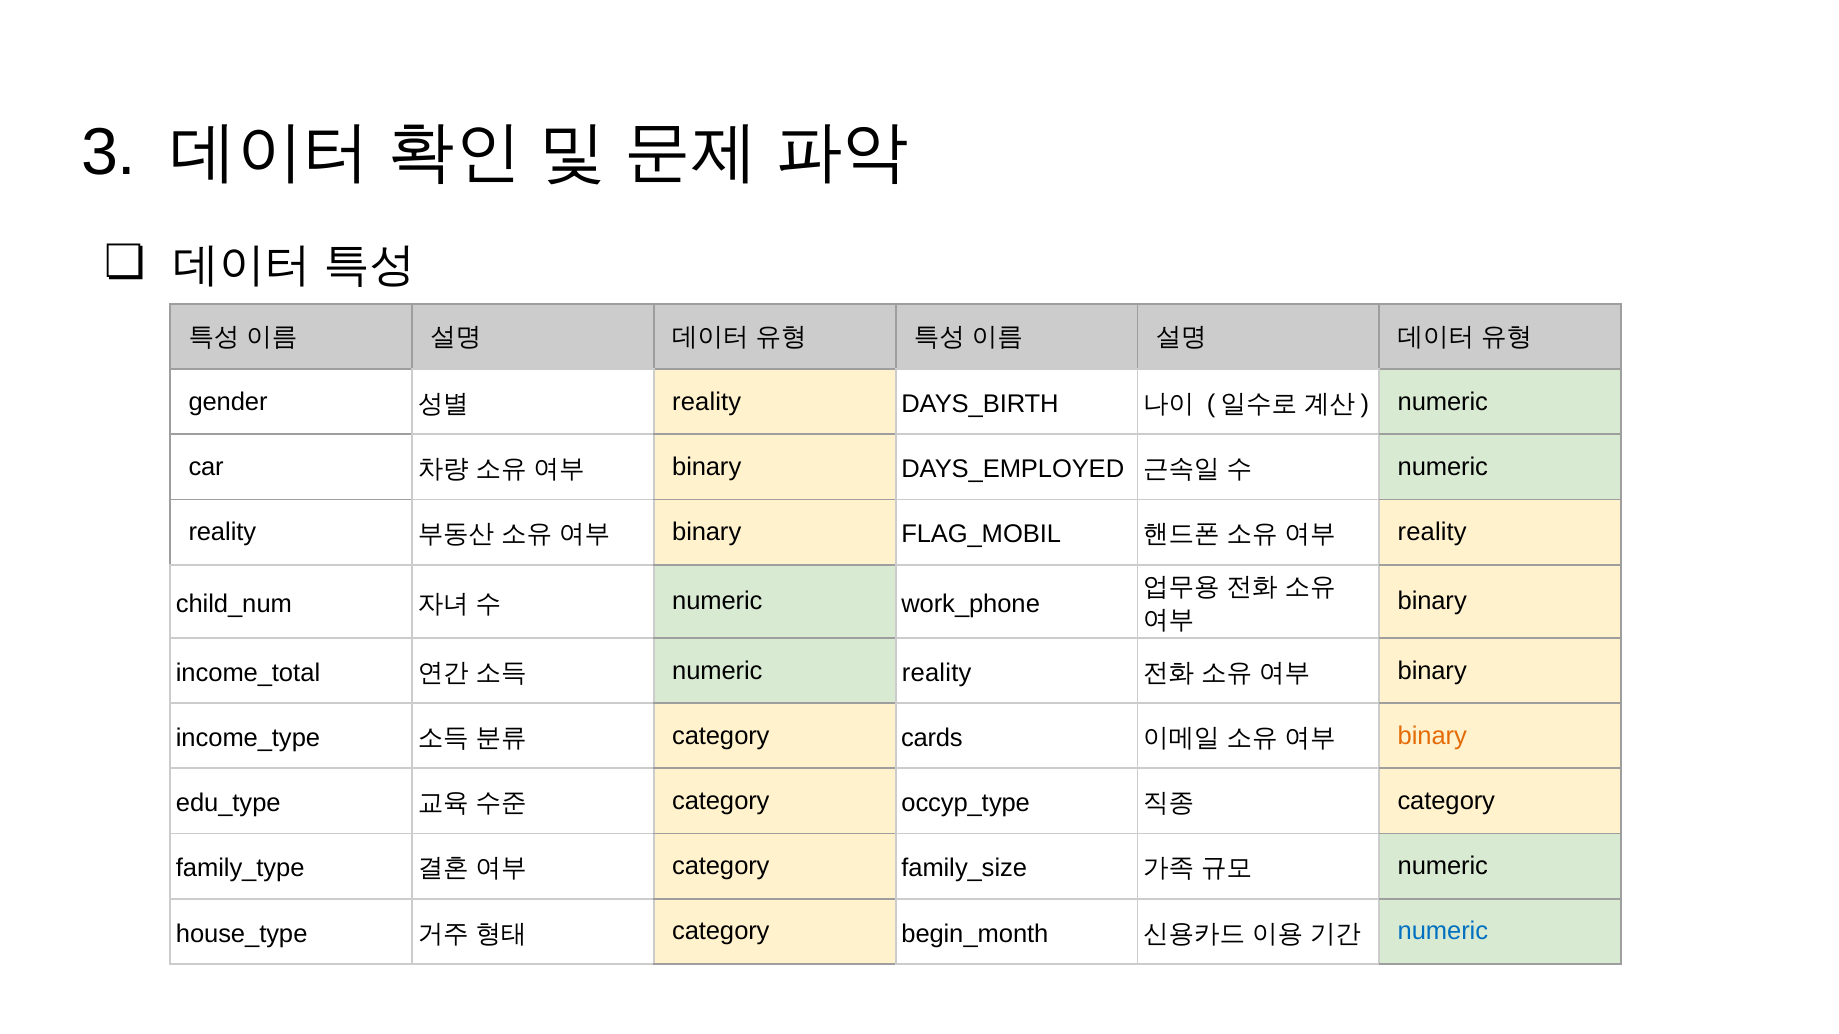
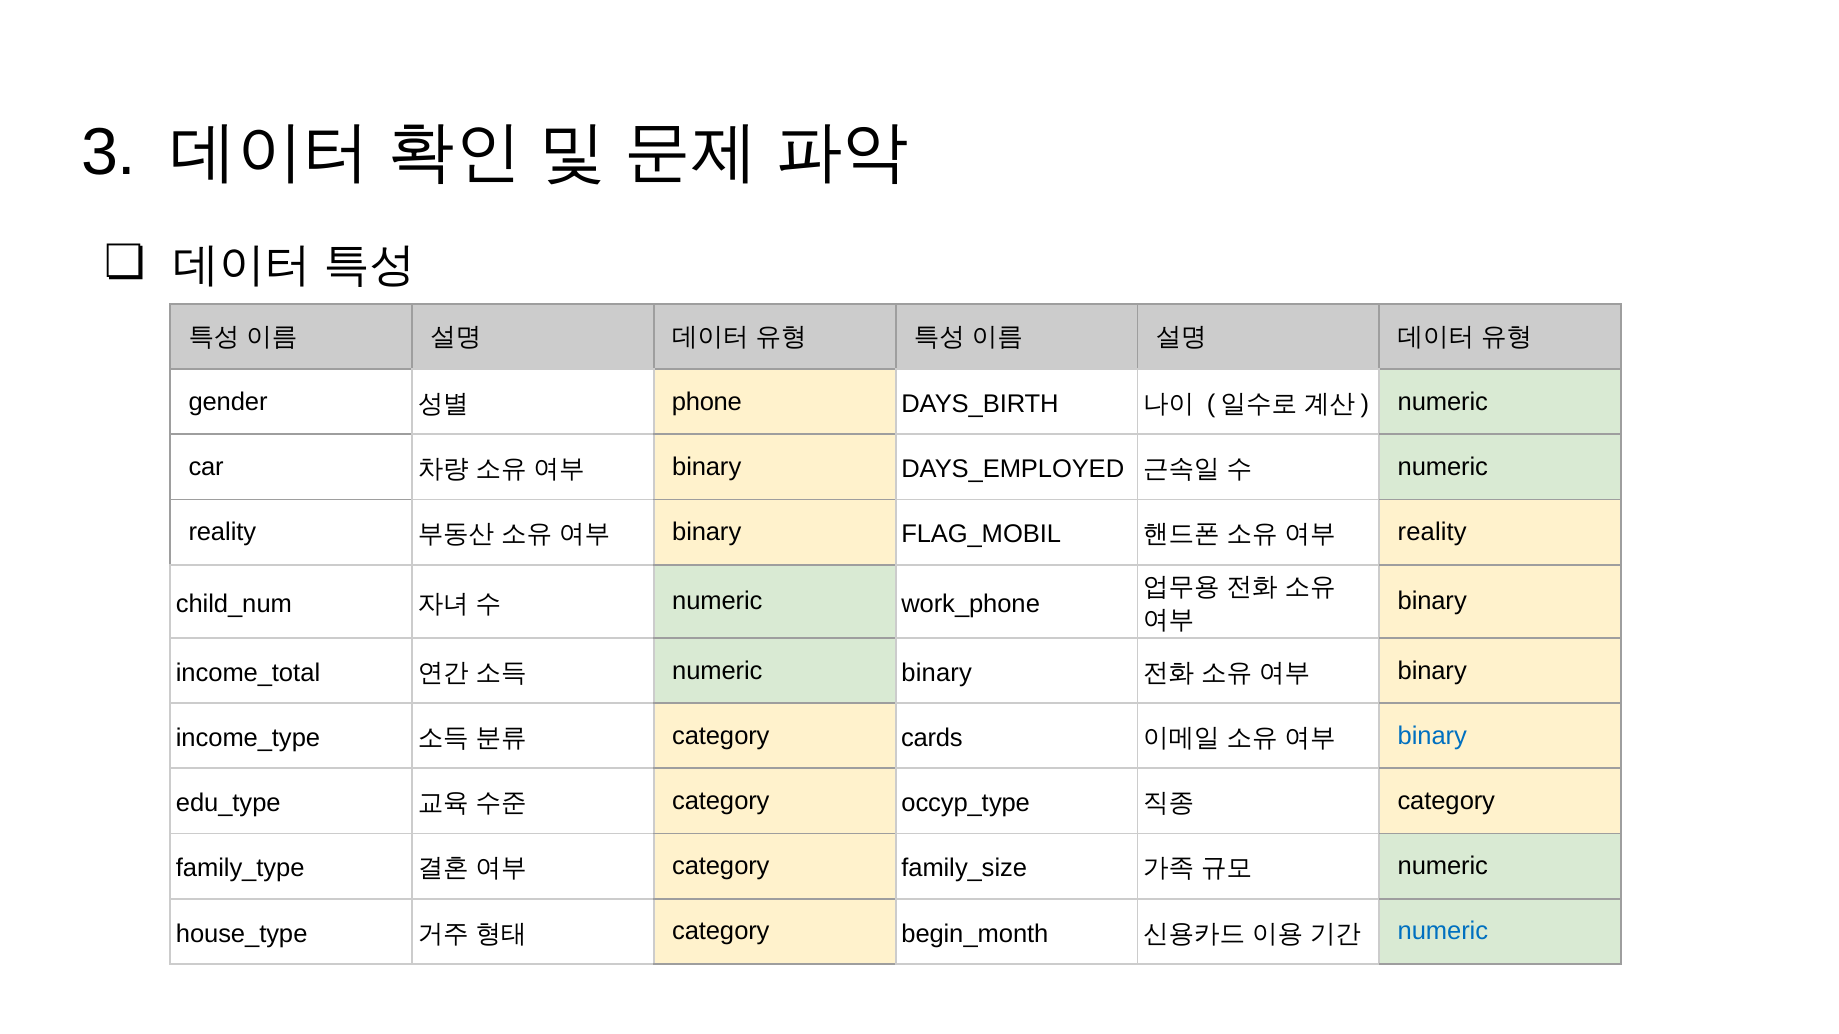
reality: reality -> phone (707, 402)
reality: reality -> binary (937, 673)
binary colour: orange -> blue (1432, 736)
